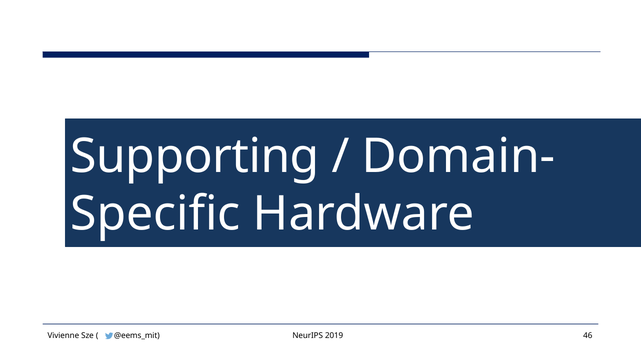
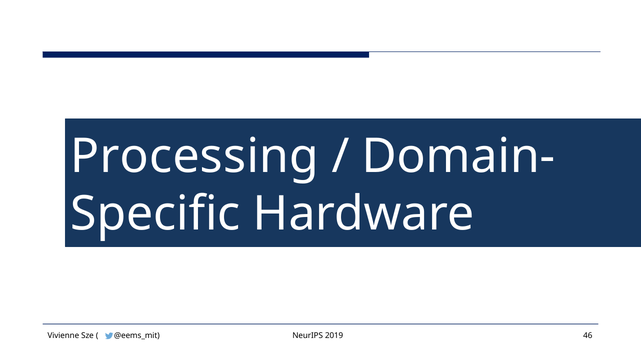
Supporting: Supporting -> Processing (195, 157)
